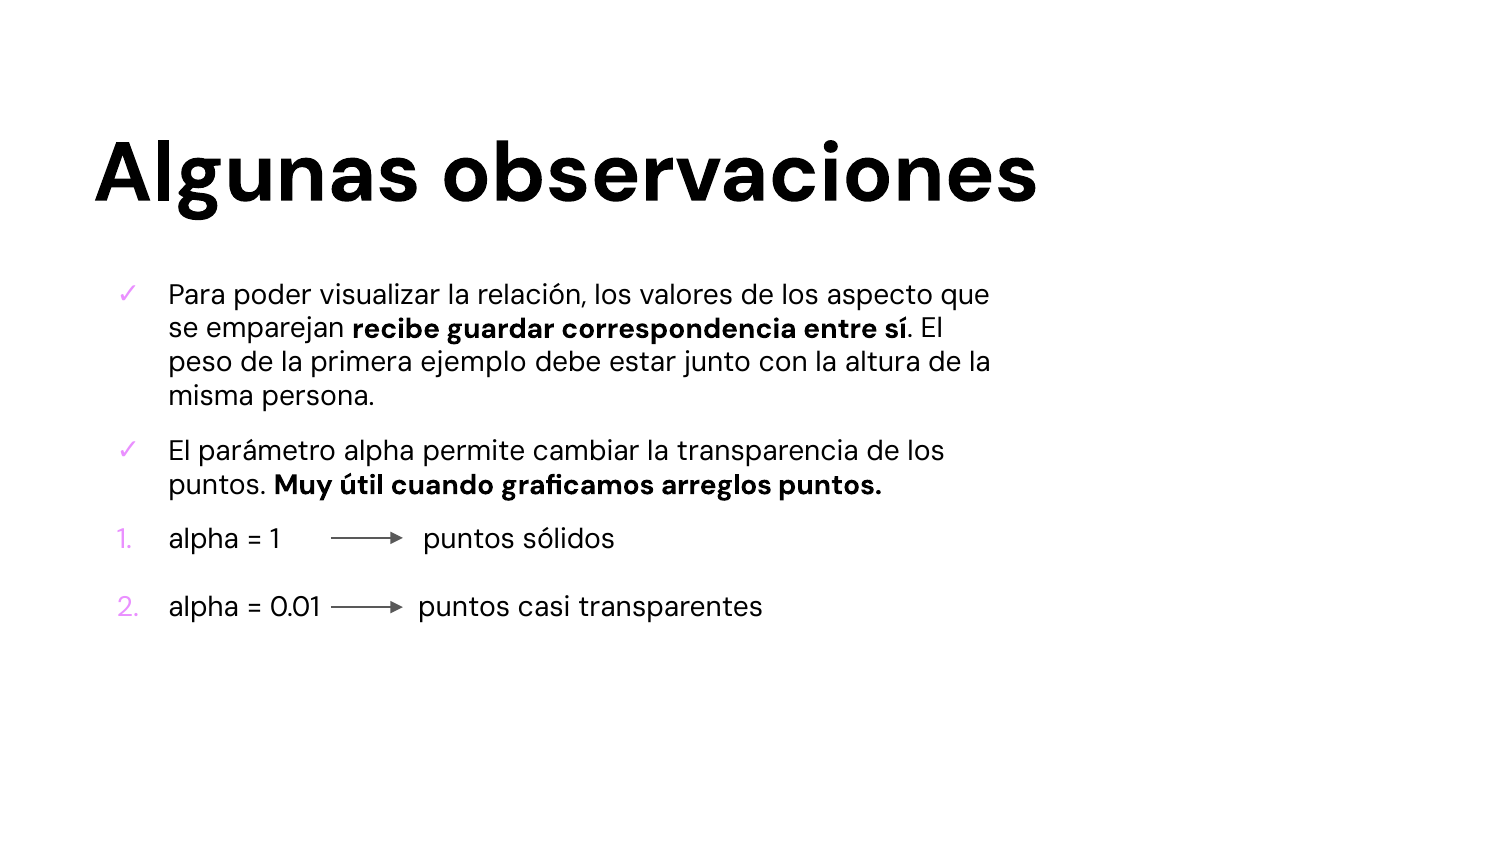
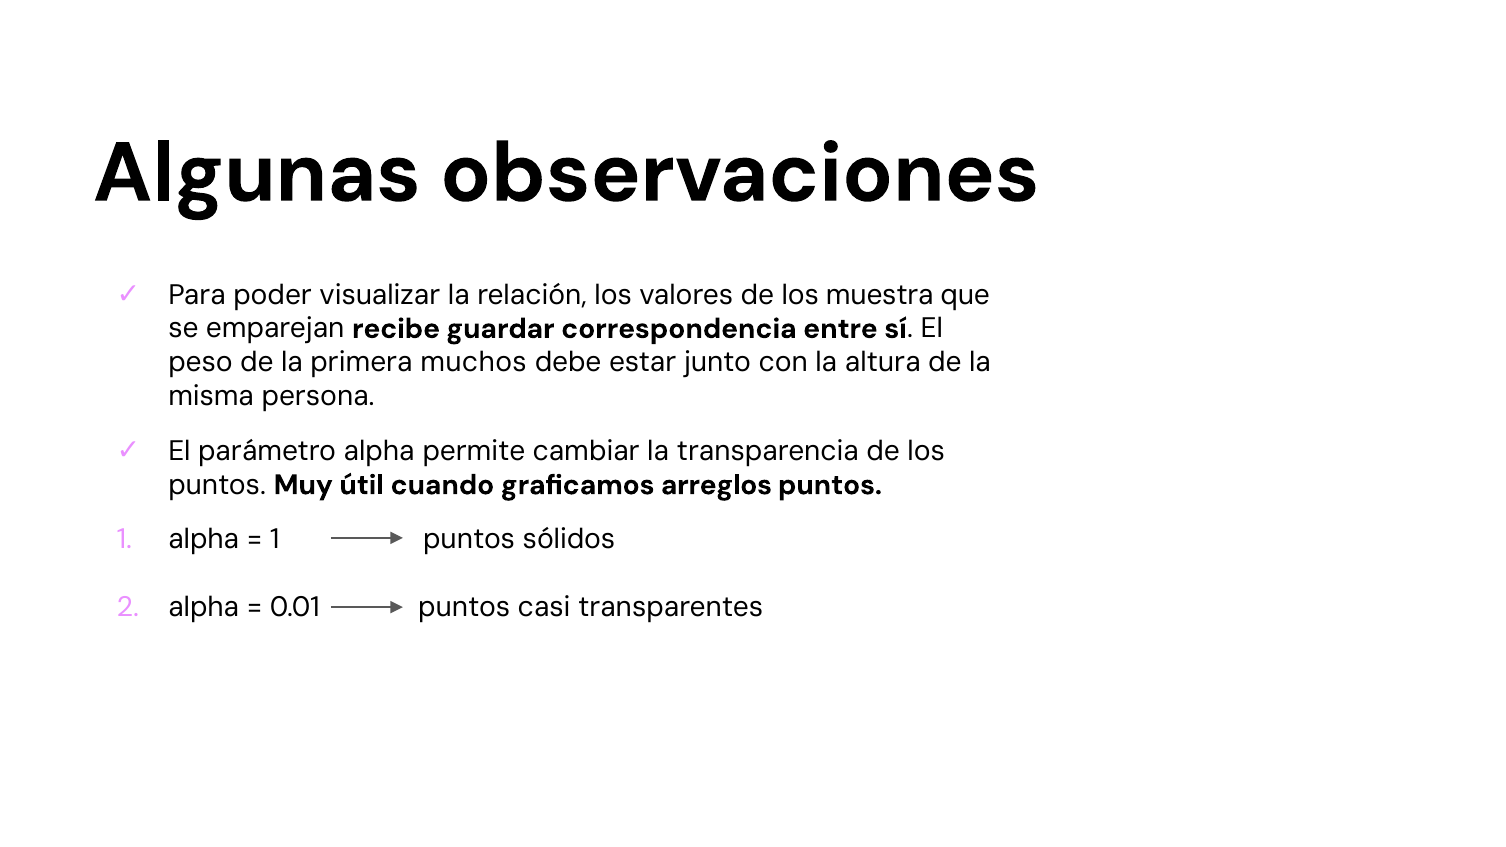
aspecto: aspecto -> muestra (880, 295)
ejemplo: ejemplo -> muchos (474, 363)
